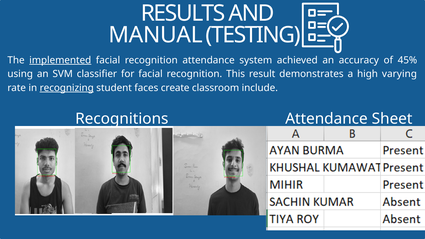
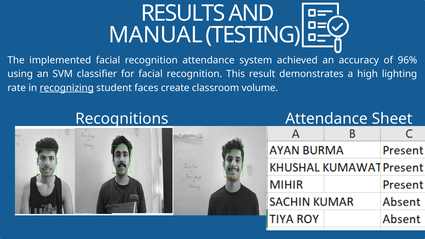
implemented underline: present -> none (60, 60)
45%: 45% -> 96% (407, 60)
varying: varying -> lighting (400, 74)
include: include -> volume (260, 88)
